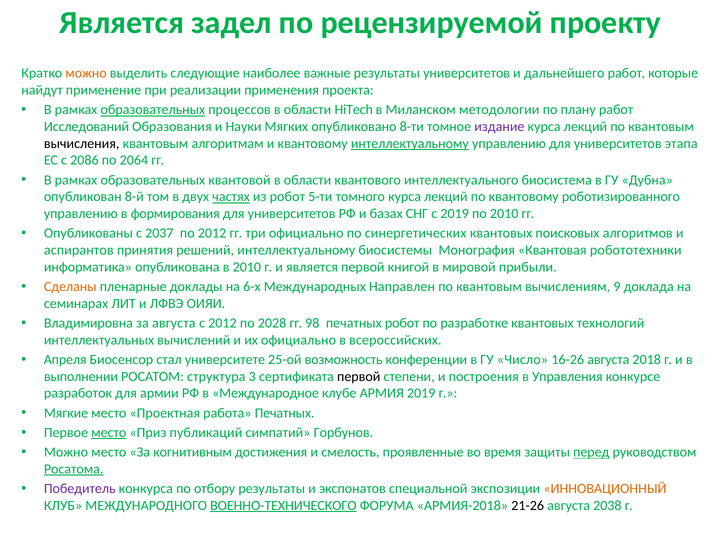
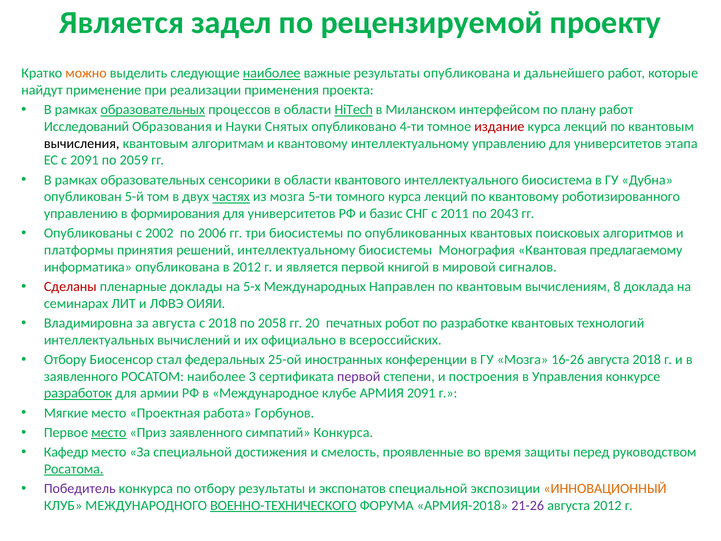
наиболее underline: none -> present (272, 73)
результаты университетов: университетов -> опубликована (467, 73)
HiTech underline: none -> present (354, 110)
методологии: методологии -> интерфейсом (499, 110)
Мягких: Мягких -> Снятых (286, 127)
8-ти: 8-ти -> 4-ти (412, 127)
издание colour: purple -> red (499, 127)
интеллектуальному underline: present -> none (410, 143)
с 2086: 2086 -> 2091 (84, 160)
2064: 2064 -> 2059 (134, 160)
квантовой: квантовой -> сенсорики (239, 180)
8-й: 8-й -> 5-й (134, 197)
из робот: робот -> мозга (287, 197)
базах: базах -> базис (386, 214)
с 2019: 2019 -> 2011 (455, 214)
по 2010: 2010 -> 2043 (504, 214)
2037: 2037 -> 2002 (159, 233)
по 2012: 2012 -> 2006 (212, 233)
три официально: официально -> биосистемы (306, 233)
синергетических: синергетических -> опубликованных (416, 233)
аспирантов: аспирантов -> платформы (79, 250)
робототехники: робототехники -> предлагаемому (636, 250)
в 2010: 2010 -> 2012 (247, 267)
прибыли: прибыли -> сигналов (528, 267)
Сделаны colour: orange -> red (70, 287)
6-х: 6-х -> 5-х (252, 287)
9: 9 -> 8 (617, 287)
с 2012: 2012 -> 2018 (222, 323)
2028: 2028 -> 2058 (272, 323)
98: 98 -> 20 (312, 323)
Апреля: Апреля -> Отбору (65, 359)
университете: университете -> федеральных (225, 359)
возможность: возможность -> иностранных (344, 359)
ГУ Число: Число -> Мозга (523, 359)
выполнении: выполнении -> заявленного (81, 376)
РОСАТОМ структура: структура -> наиболее (216, 376)
первой colour: black -> purple (359, 376)
разработок underline: none -> present (78, 393)
АРМИЯ 2019: 2019 -> 2091 (421, 393)
работа Печатных: Печатных -> Горбунов (284, 413)
Приз публикаций: публикаций -> заявленного (206, 432)
симпатий Горбунов: Горбунов -> Конкурса (343, 432)
Можно: Можно -> Кафедр (66, 452)
За когнитивным: когнитивным -> специальной (193, 452)
перед underline: present -> none (591, 452)
21-26 colour: black -> purple (528, 505)
августа 2038: 2038 -> 2012 (607, 505)
